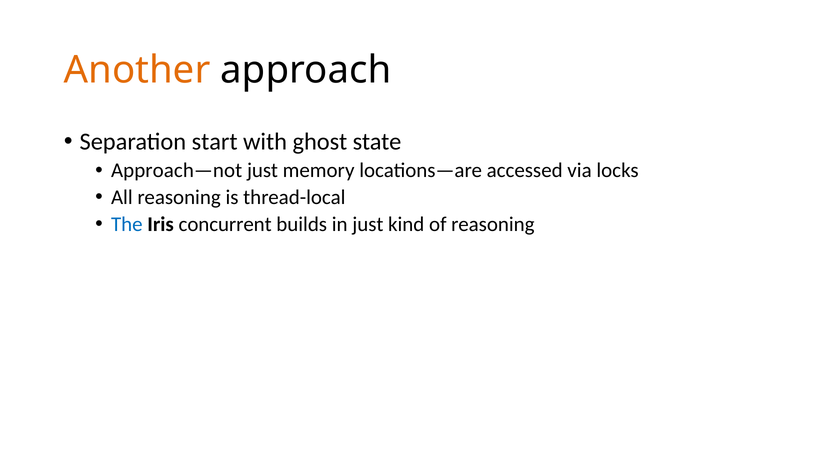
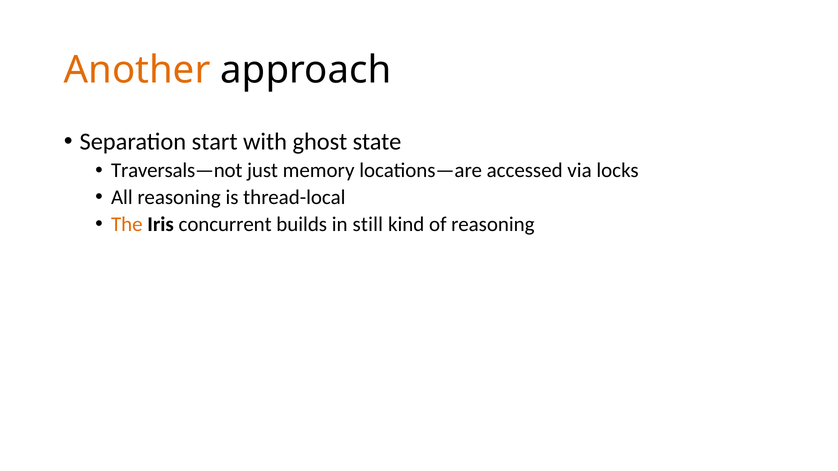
Approach—not: Approach—not -> Traversals—not (177, 171)
The colour: blue -> orange (127, 225)
in just: just -> still (368, 225)
